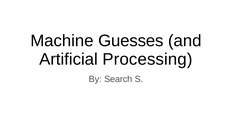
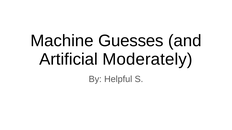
Processing: Processing -> Moderately (147, 60)
Search: Search -> Helpful (118, 79)
